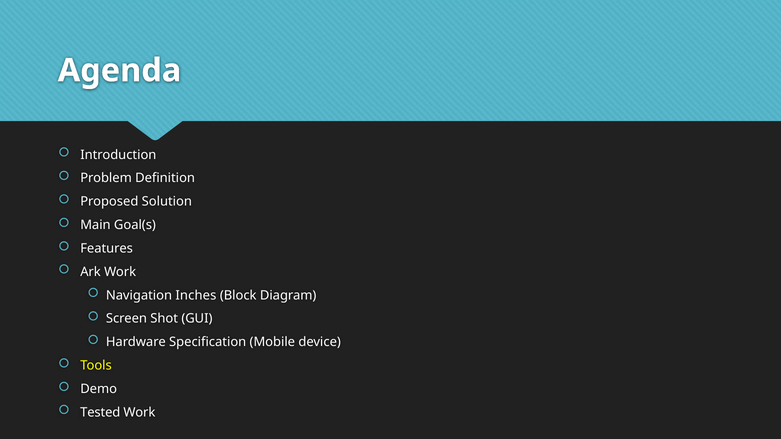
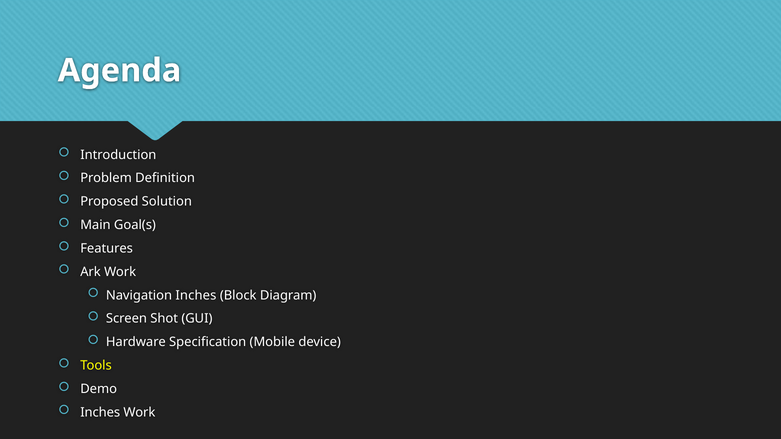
Tested: Tested -> Inches (100, 413)
